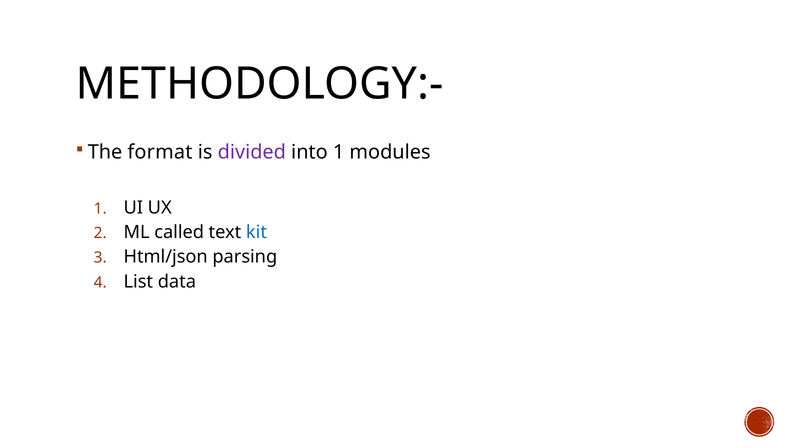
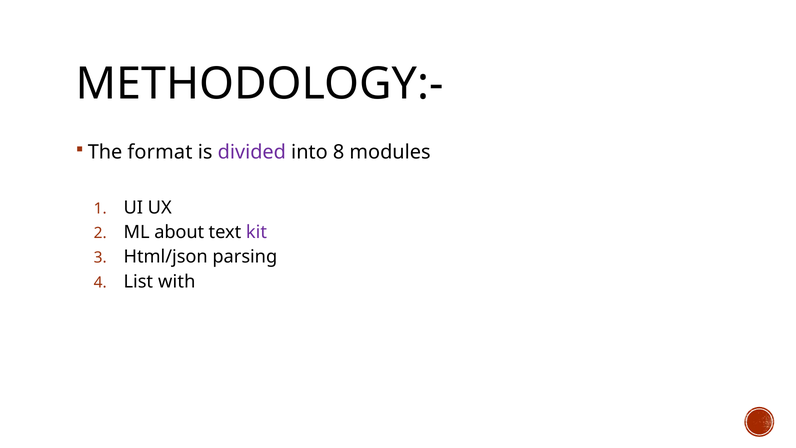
into 1: 1 -> 8 (339, 152)
called: called -> about (179, 232)
kit colour: blue -> purple (256, 232)
data: data -> with (177, 281)
